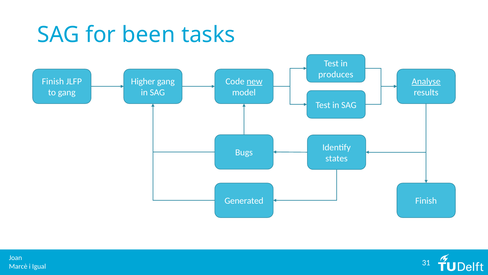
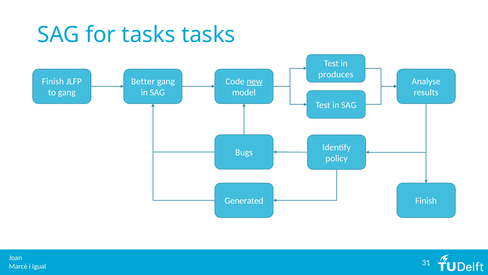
for been: been -> tasks (149, 35)
Higher: Higher -> Better (143, 81)
Analyse underline: present -> none (426, 81)
states: states -> policy (337, 158)
